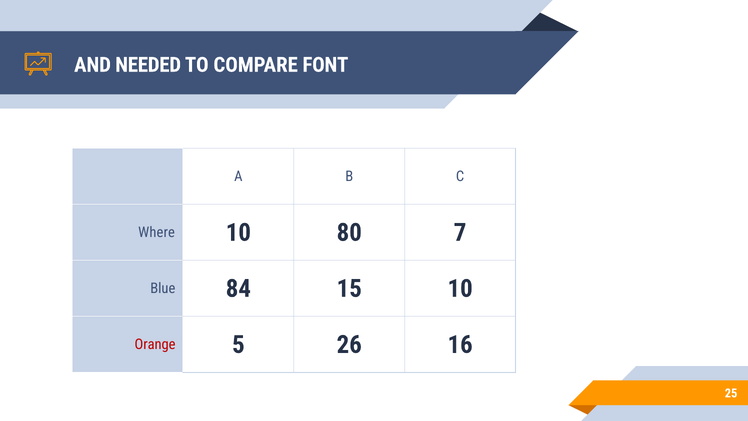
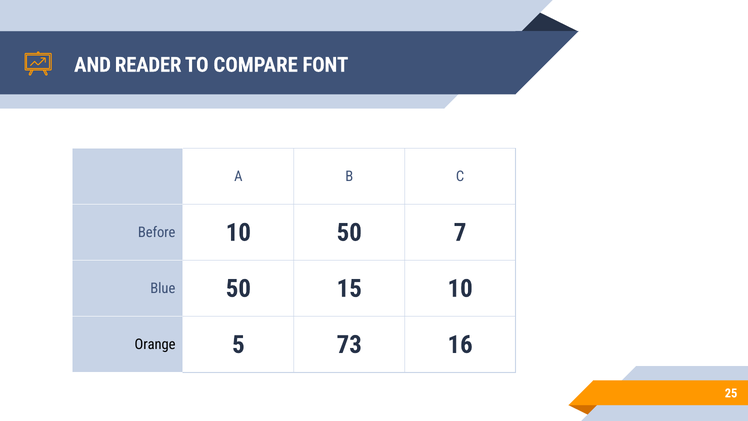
NEEDED: NEEDED -> READER (148, 65)
Where: Where -> Before (157, 232)
10 80: 80 -> 50 (349, 232)
Blue 84: 84 -> 50 (238, 288)
Orange colour: red -> black (155, 344)
26: 26 -> 73 (349, 345)
